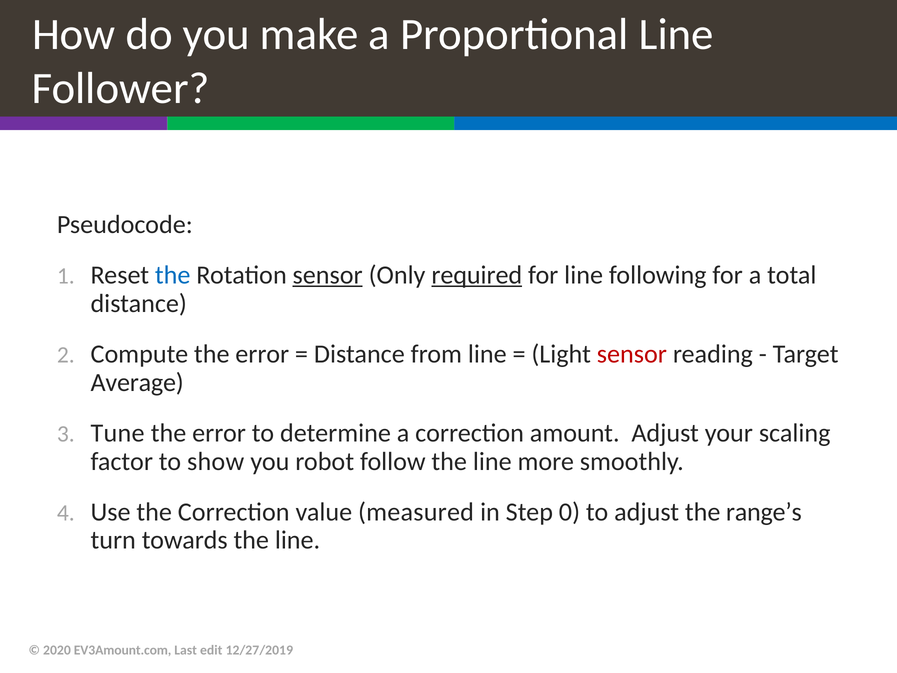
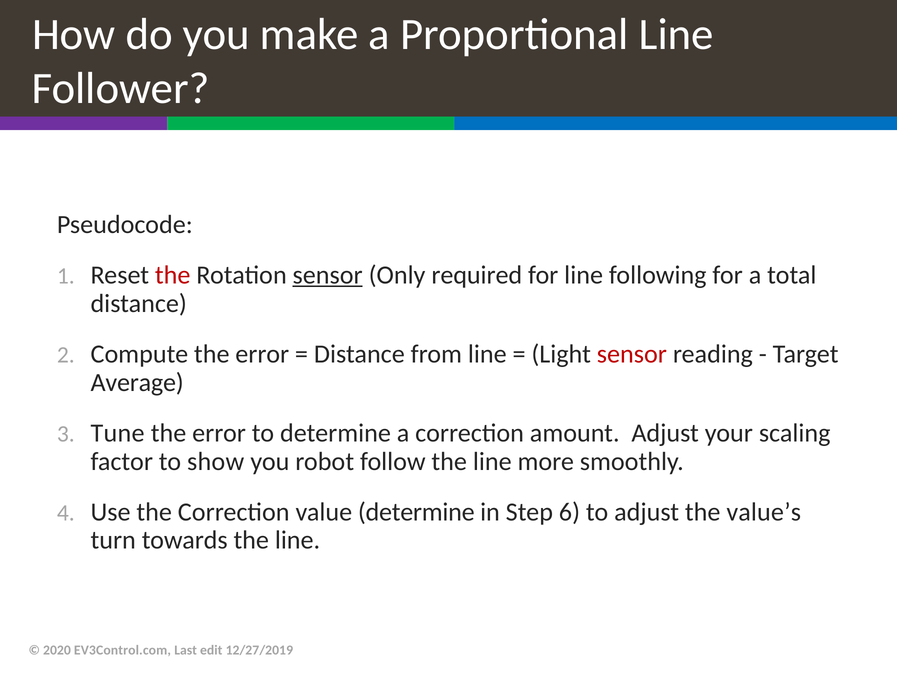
the colour: blue -> red (173, 275)
required underline: present -> none (477, 275)
value measured: measured -> determine (416, 512)
0: 0 -> 6 (569, 512)
range’s: range’s -> value’s (764, 512)
EV3Amount.com: EV3Amount.com -> EV3Control.com (122, 650)
